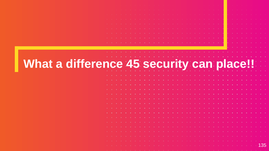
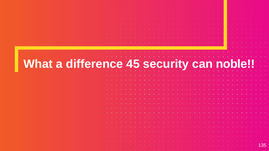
place: place -> noble (235, 64)
